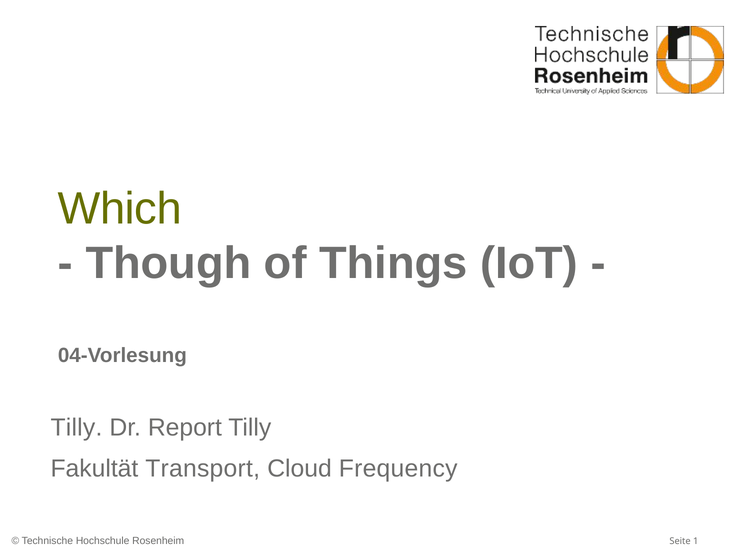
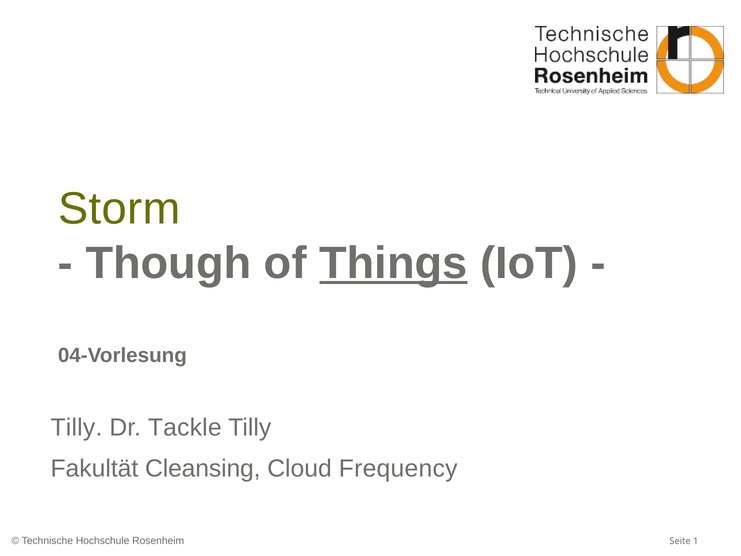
Which: Which -> Storm (119, 209)
Things underline: none -> present (393, 263)
Report: Report -> Tackle (185, 427)
Transport: Transport -> Cleansing (203, 469)
